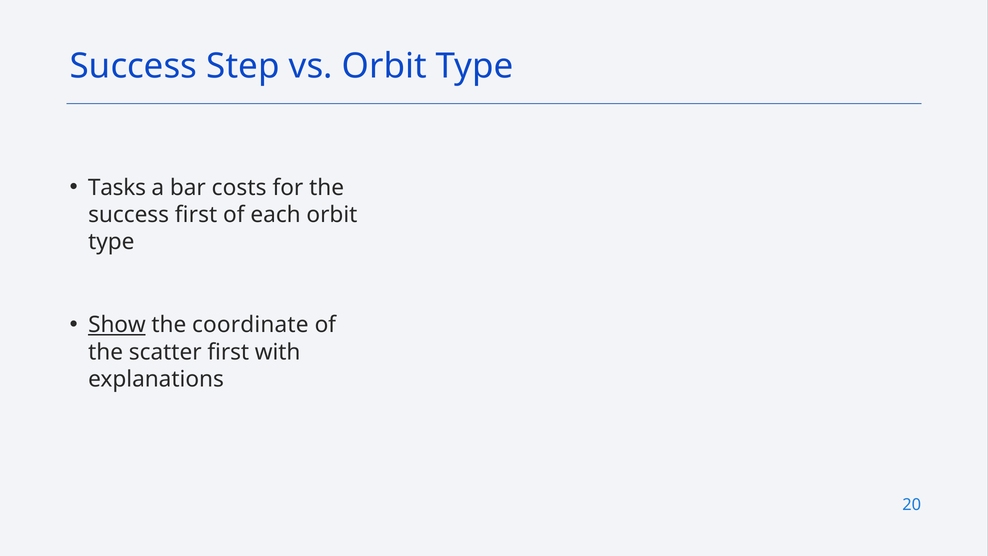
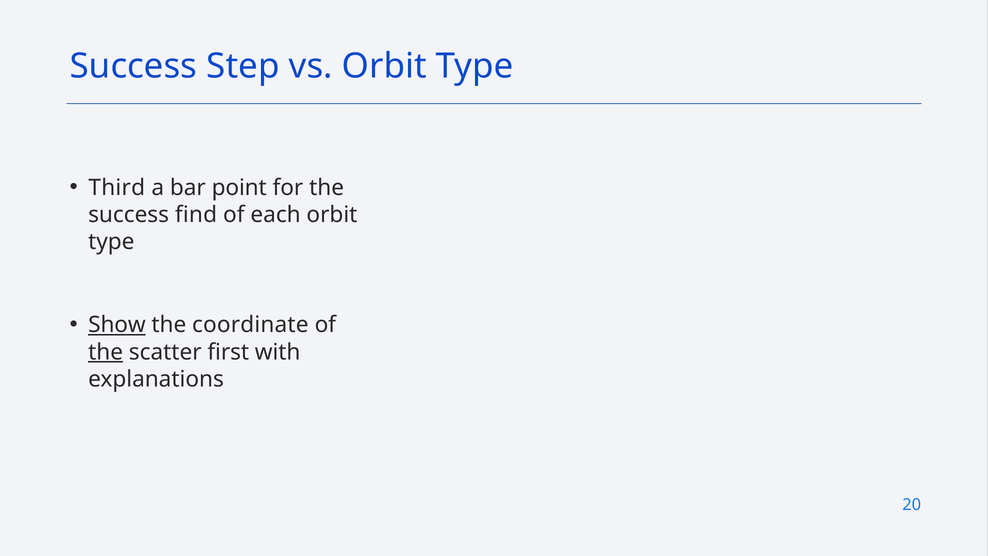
Tasks: Tasks -> Third (117, 188)
costs: costs -> point (239, 188)
success first: first -> find (196, 215)
the underline: none -> present (106, 352)
